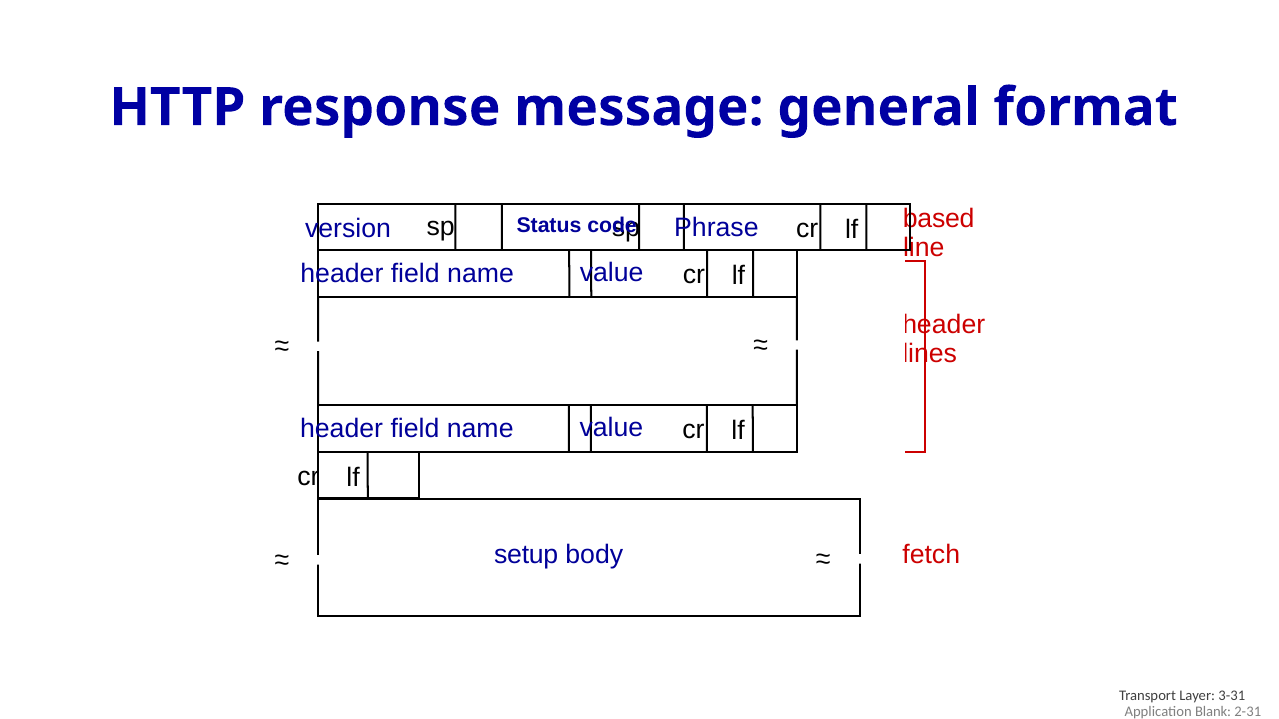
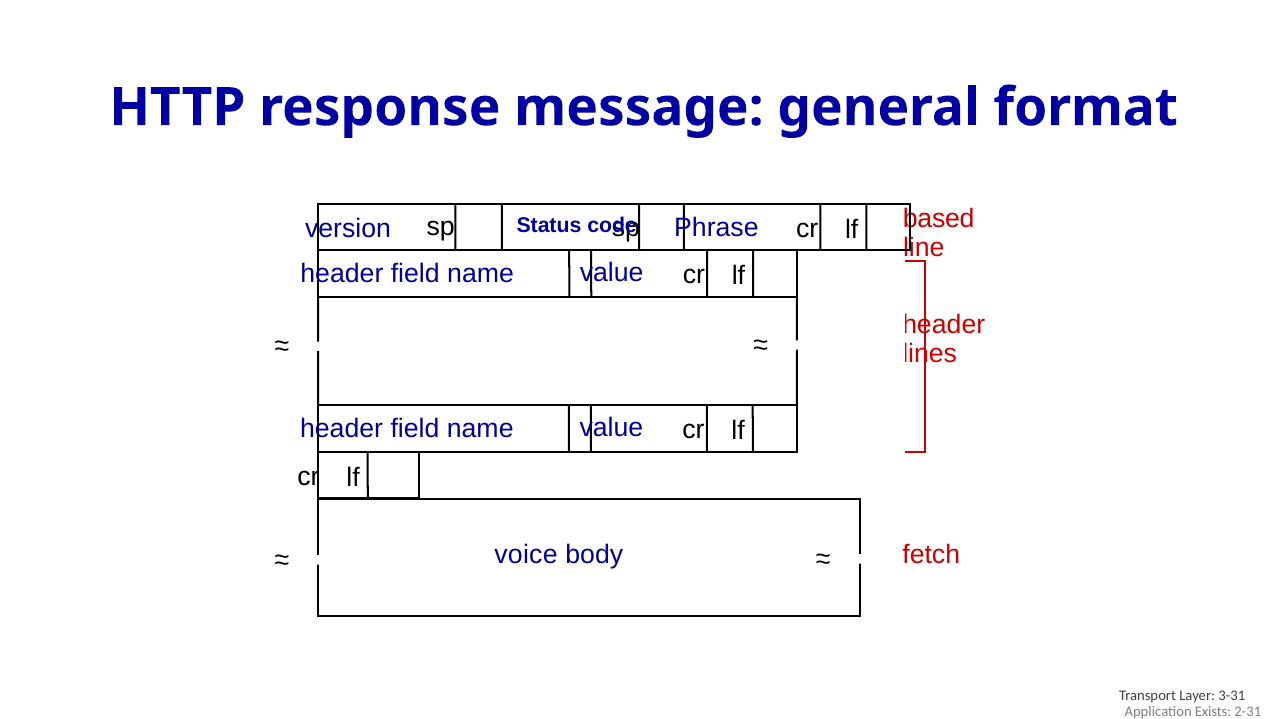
setup: setup -> voice (526, 555)
Blank: Blank -> Exists (1213, 712)
